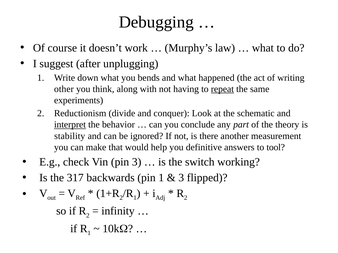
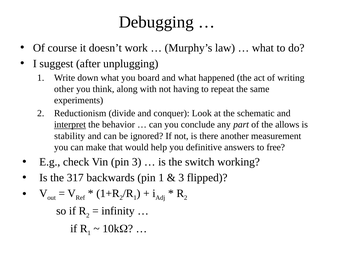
bends: bends -> board (149, 78)
repeat underline: present -> none (222, 89)
theory: theory -> allows (287, 125)
tool: tool -> free (276, 147)
